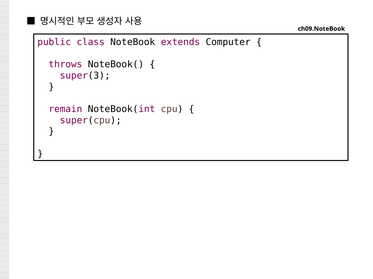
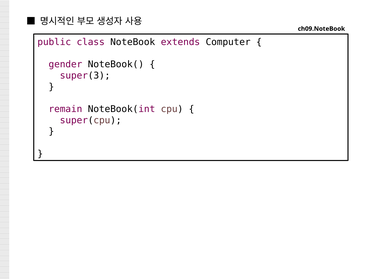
throws: throws -> gender (65, 65)
